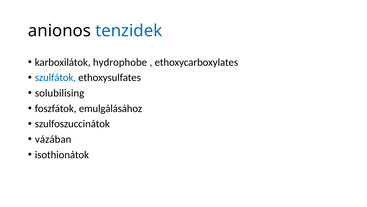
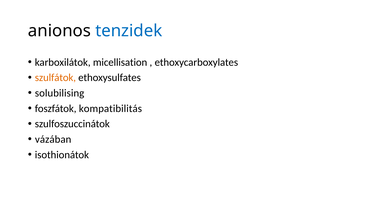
hydrophobe: hydrophobe -> micellisation (120, 62)
szulfátok colour: blue -> orange (55, 77)
emulgálásához: emulgálásához -> kompatibilitás (110, 108)
